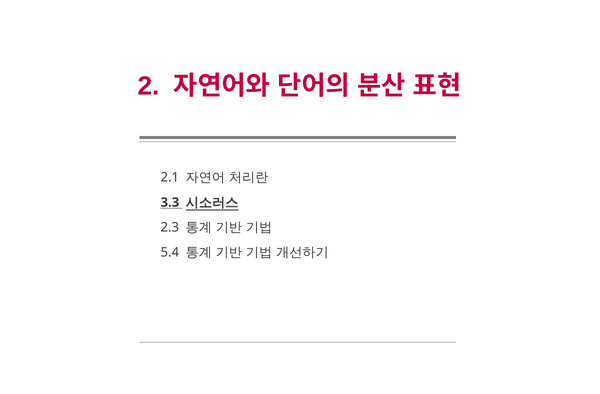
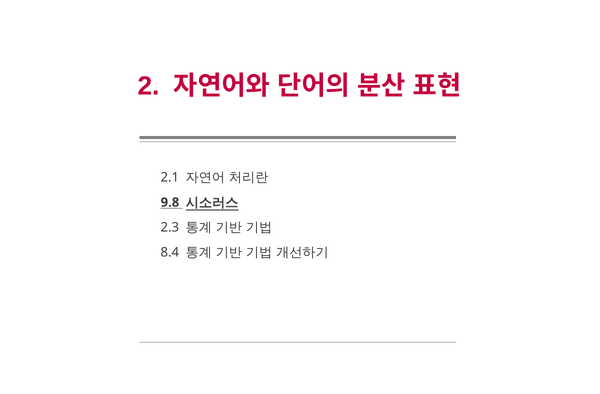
3.3: 3.3 -> 9.8 (170, 202)
5.4: 5.4 -> 8.4 (170, 253)
